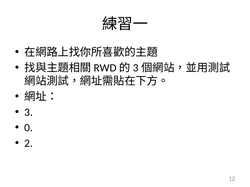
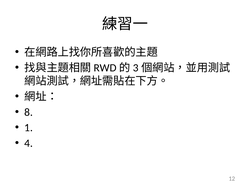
3: 3 -> 8 (29, 112)
0: 0 -> 1 (29, 128)
2: 2 -> 4 (29, 144)
